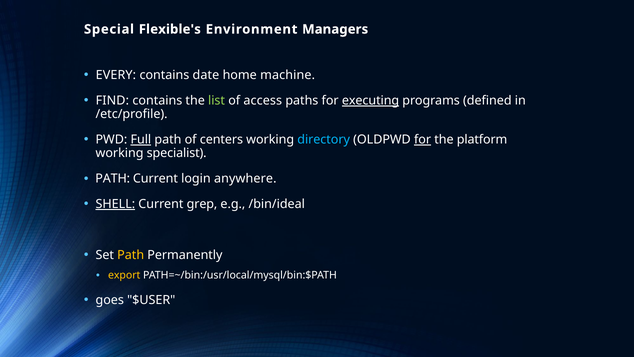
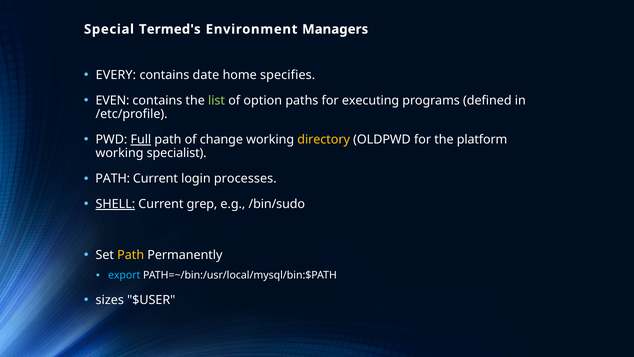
Flexible's: Flexible's -> Termed's (170, 29)
machine: machine -> specifies (288, 75)
FIND: FIND -> EVEN (112, 101)
access: access -> option (263, 101)
executing underline: present -> none (371, 101)
centers: centers -> change (221, 140)
directory colour: light blue -> yellow (324, 140)
for underline: present -> none (423, 140)
anywhere: anywhere -> processes (245, 179)
/bin/ideal: /bin/ideal -> /bin/sudo (277, 204)
export colour: yellow -> light blue (124, 275)
goes: goes -> sizes (110, 300)
